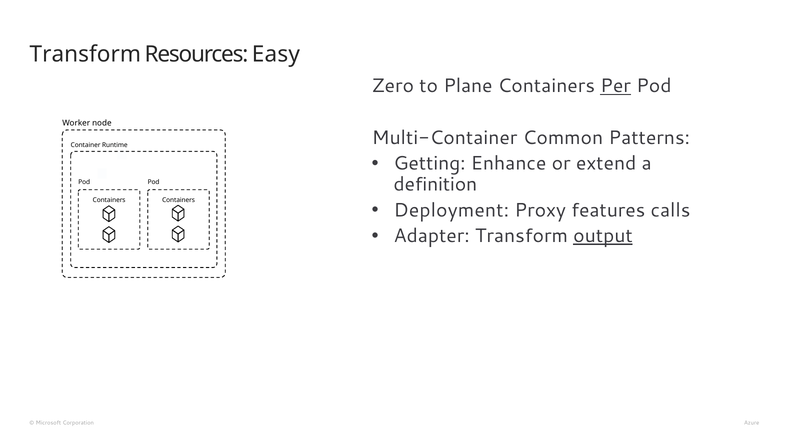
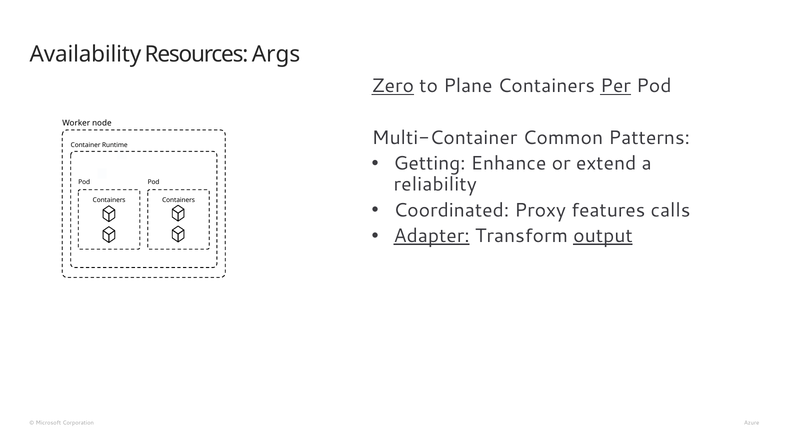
Transform: Transform -> Availability (85, 54)
Easy: Easy -> Args (276, 54)
Zero underline: none -> present (393, 86)
definition: definition -> reliability (435, 184)
Deployment: Deployment -> Coordinated (451, 210)
Adapter underline: none -> present (432, 236)
